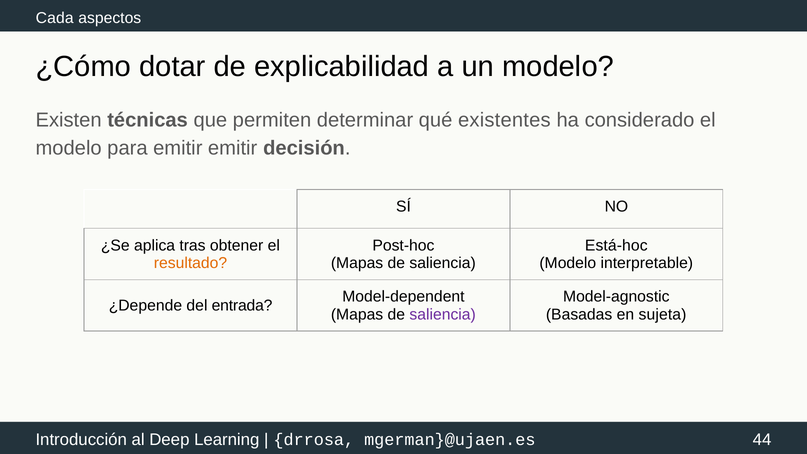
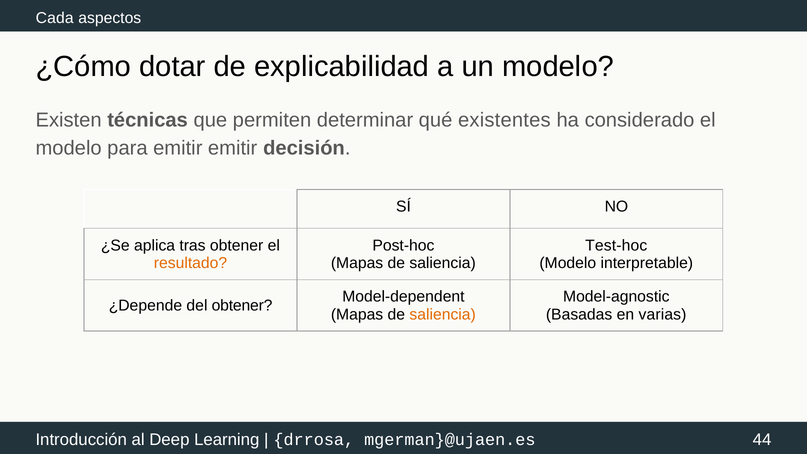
Está-hoc: Está-hoc -> Test-hoc (616, 245)
del entrada: entrada -> obtener (242, 306)
saliencia colour: purple -> orange (443, 314)
sujeta: sujeta -> varias (663, 314)
